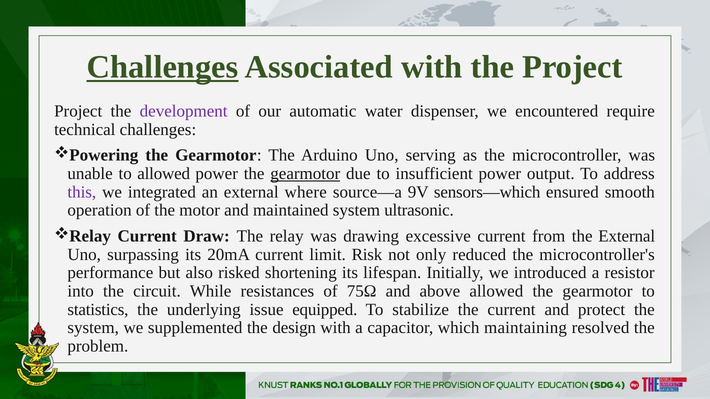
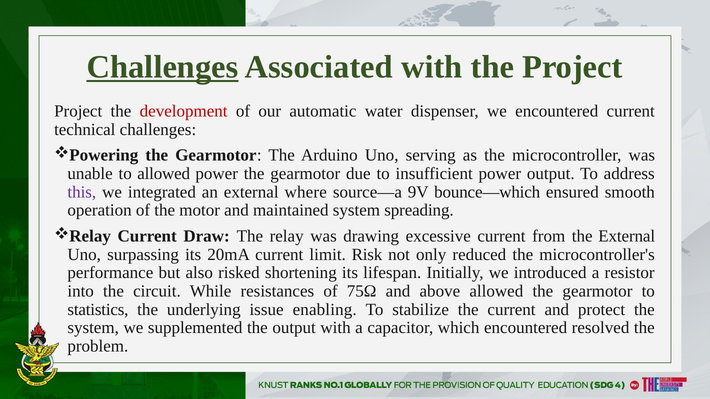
development colour: purple -> red (184, 111)
encountered require: require -> current (631, 111)
gearmotor underline: present -> none (305, 174)
sensors—which: sensors—which -> bounce—which (487, 192)
ultrasonic: ultrasonic -> spreading (419, 211)
equipped: equipped -> enabling (325, 310)
the design: design -> output (294, 328)
which maintaining: maintaining -> encountered (526, 328)
